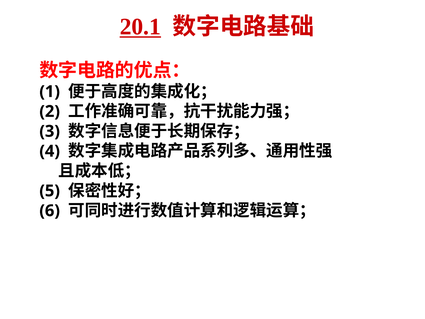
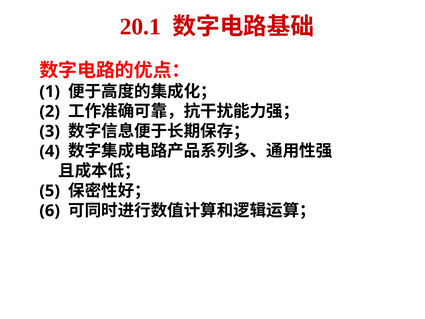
20.1 underline: present -> none (140, 27)
